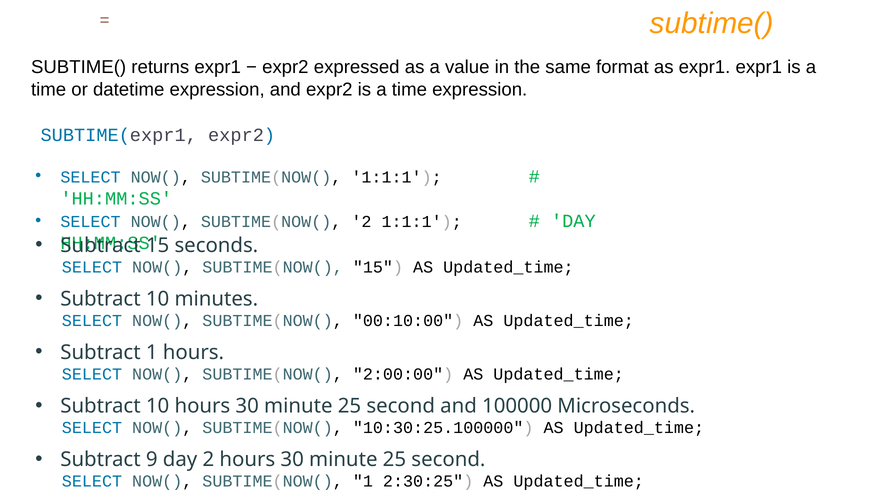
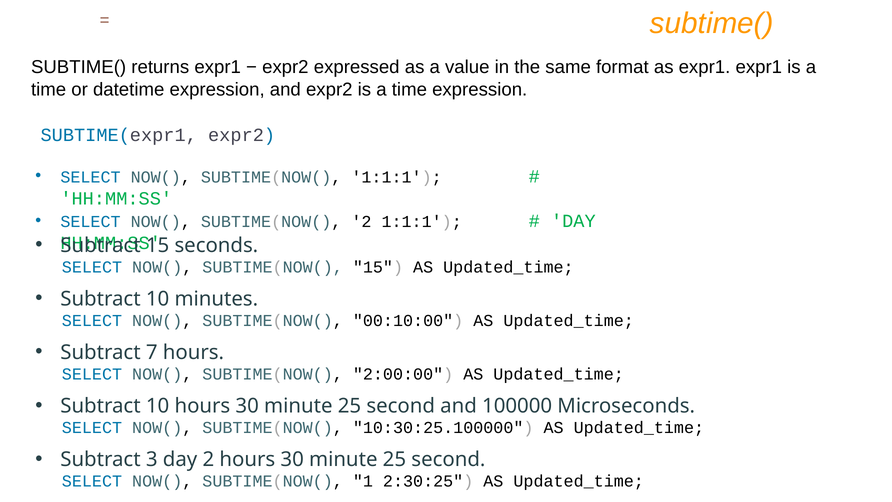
Subtract 1: 1 -> 7 (152, 352)
9: 9 -> 3 (152, 459)
